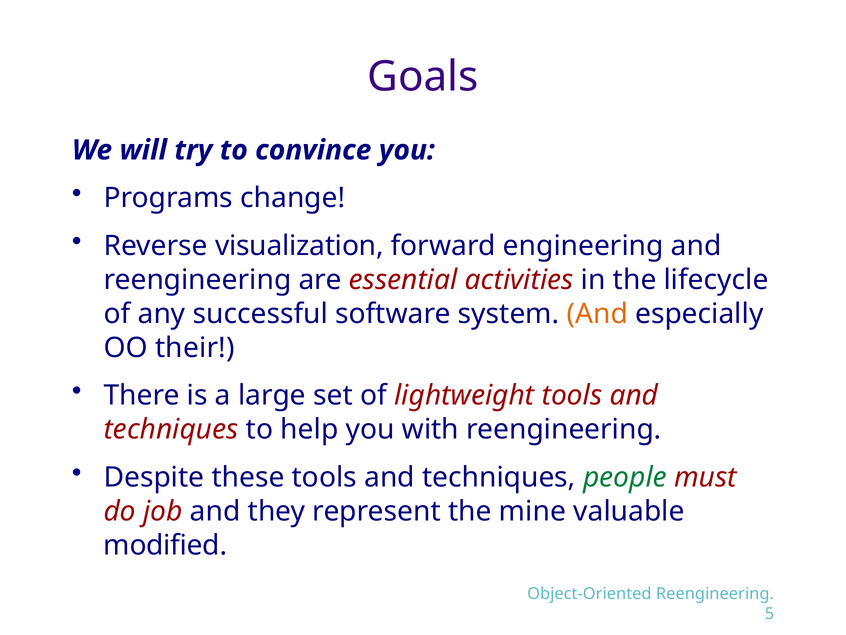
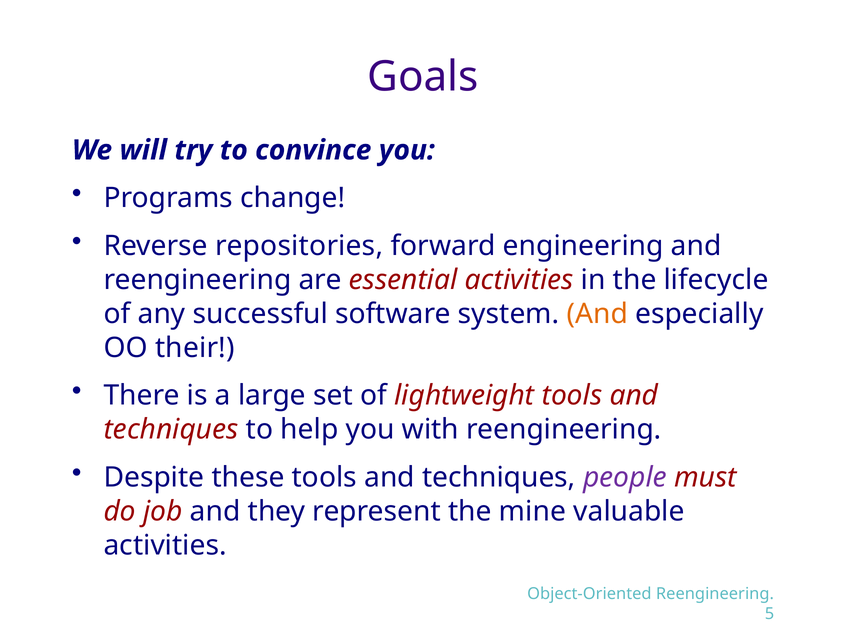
visualization: visualization -> repositories (299, 246)
people colour: green -> purple (625, 477)
modified: modified -> activities (165, 545)
